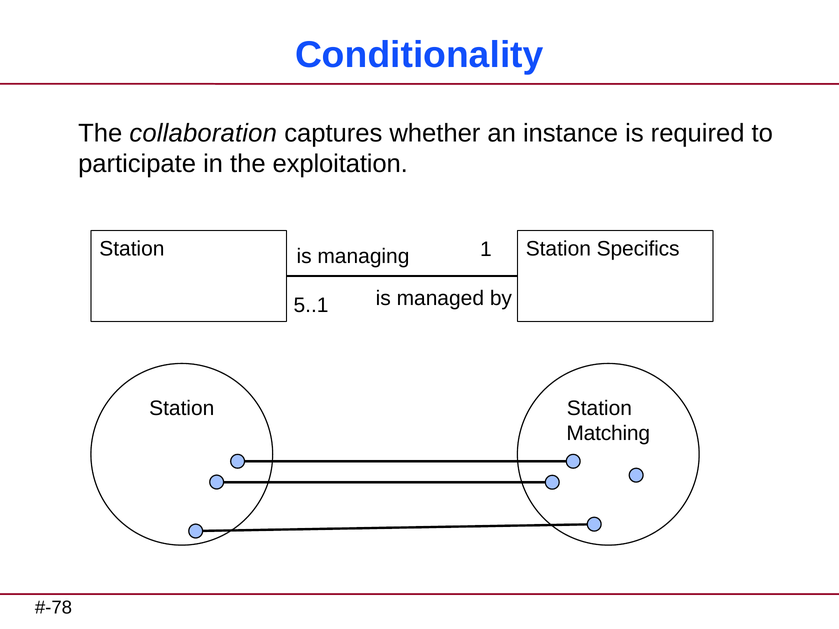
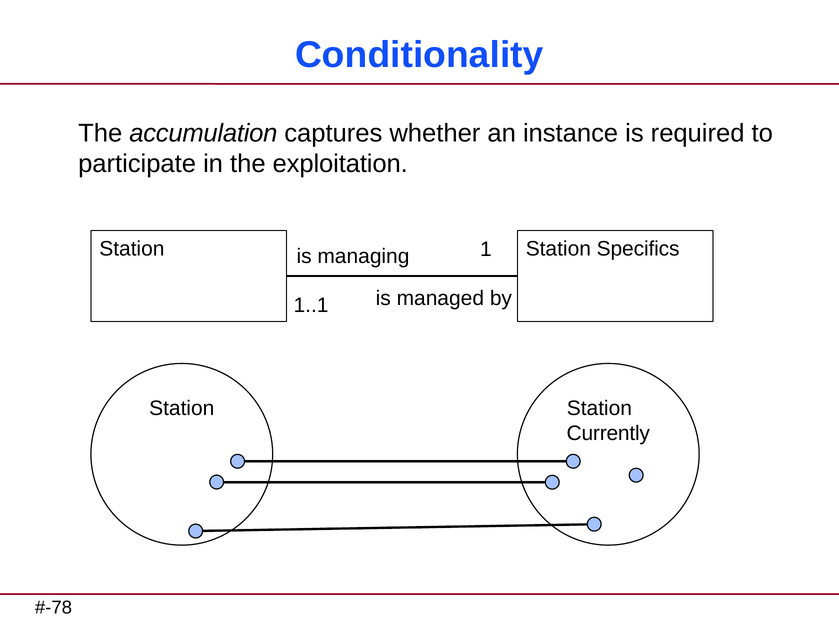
collaboration: collaboration -> accumulation (203, 133)
5..1: 5..1 -> 1..1 (311, 306)
Matching: Matching -> Currently (608, 434)
